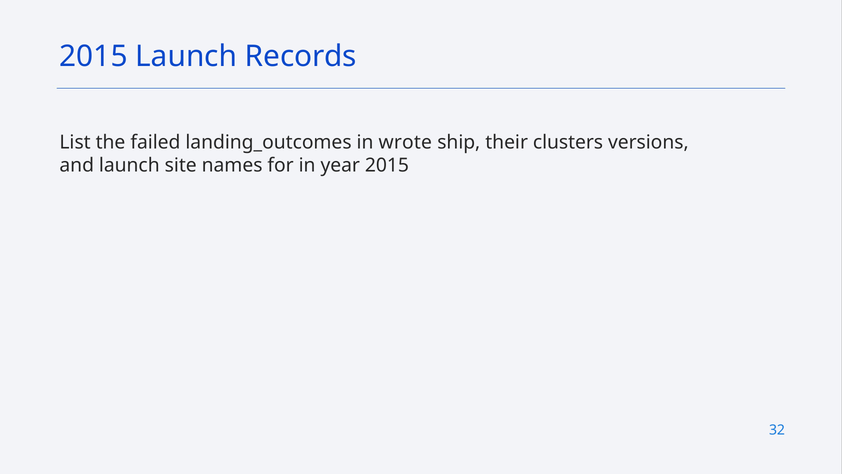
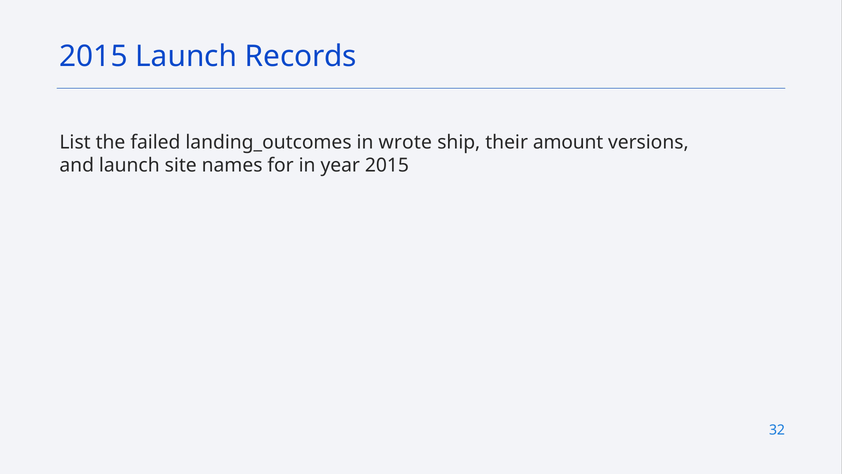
clusters: clusters -> amount (568, 142)
